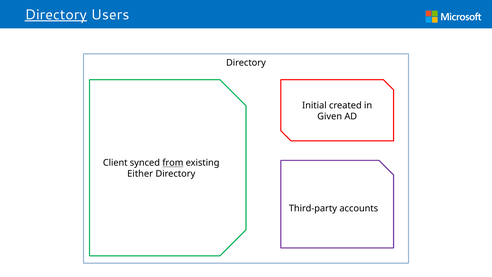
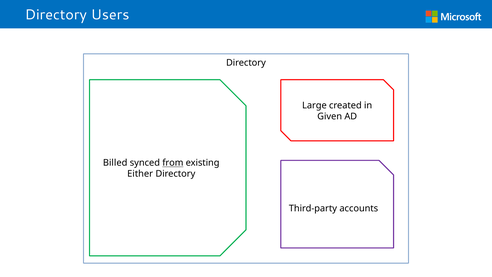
Directory underline: present -> none (56, 15)
Initial: Initial -> Large (314, 105)
Client: Client -> Billed (115, 163)
